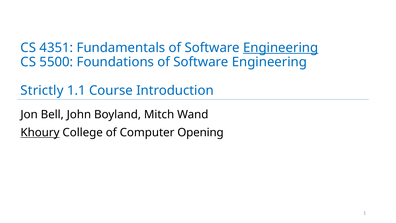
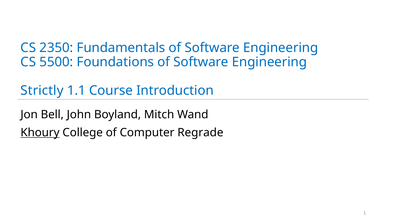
4351: 4351 -> 2350 (56, 48)
Engineering underline: present -> none (281, 48)
Opening: Opening -> Regrade (200, 132)
